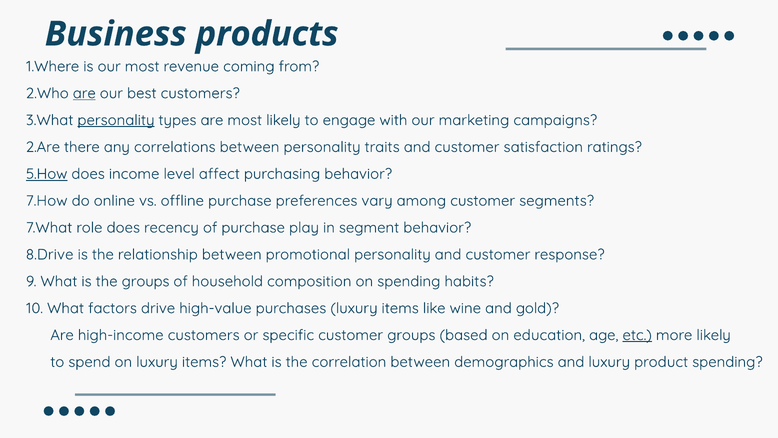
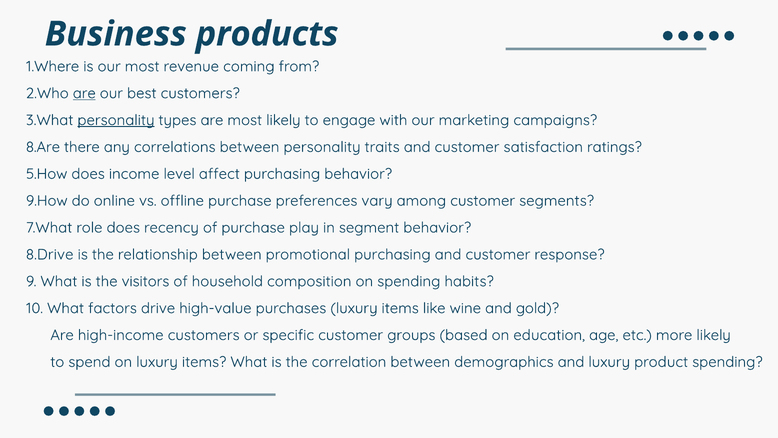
2.Are: 2.Are -> 8.Are (43, 147)
5.How underline: present -> none (47, 174)
7.How: 7.How -> 9.How (47, 201)
promotional personality: personality -> purchasing (392, 254)
the groups: groups -> visitors (145, 281)
etc underline: present -> none (637, 335)
